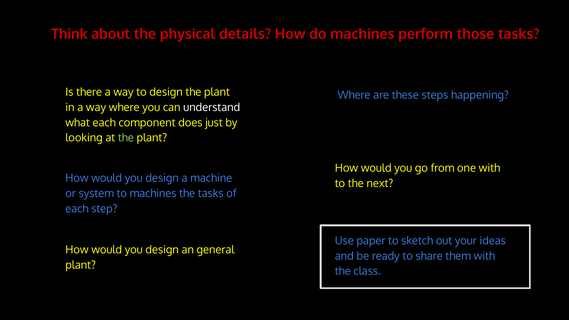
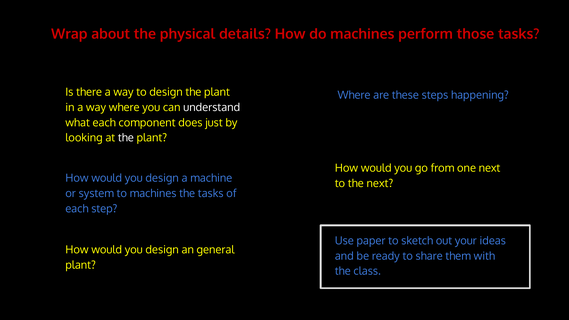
Think: Think -> Wrap (69, 34)
the colour: light green -> white (126, 138)
one with: with -> next (490, 168)
